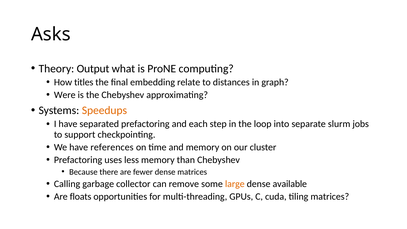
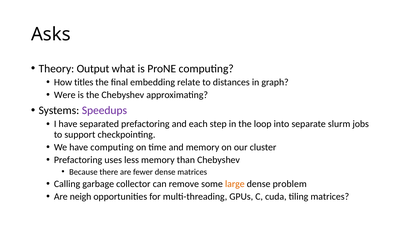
Speedups colour: orange -> purple (104, 110)
have references: references -> computing (112, 147)
available: available -> problem (290, 184)
floats: floats -> neigh (81, 196)
